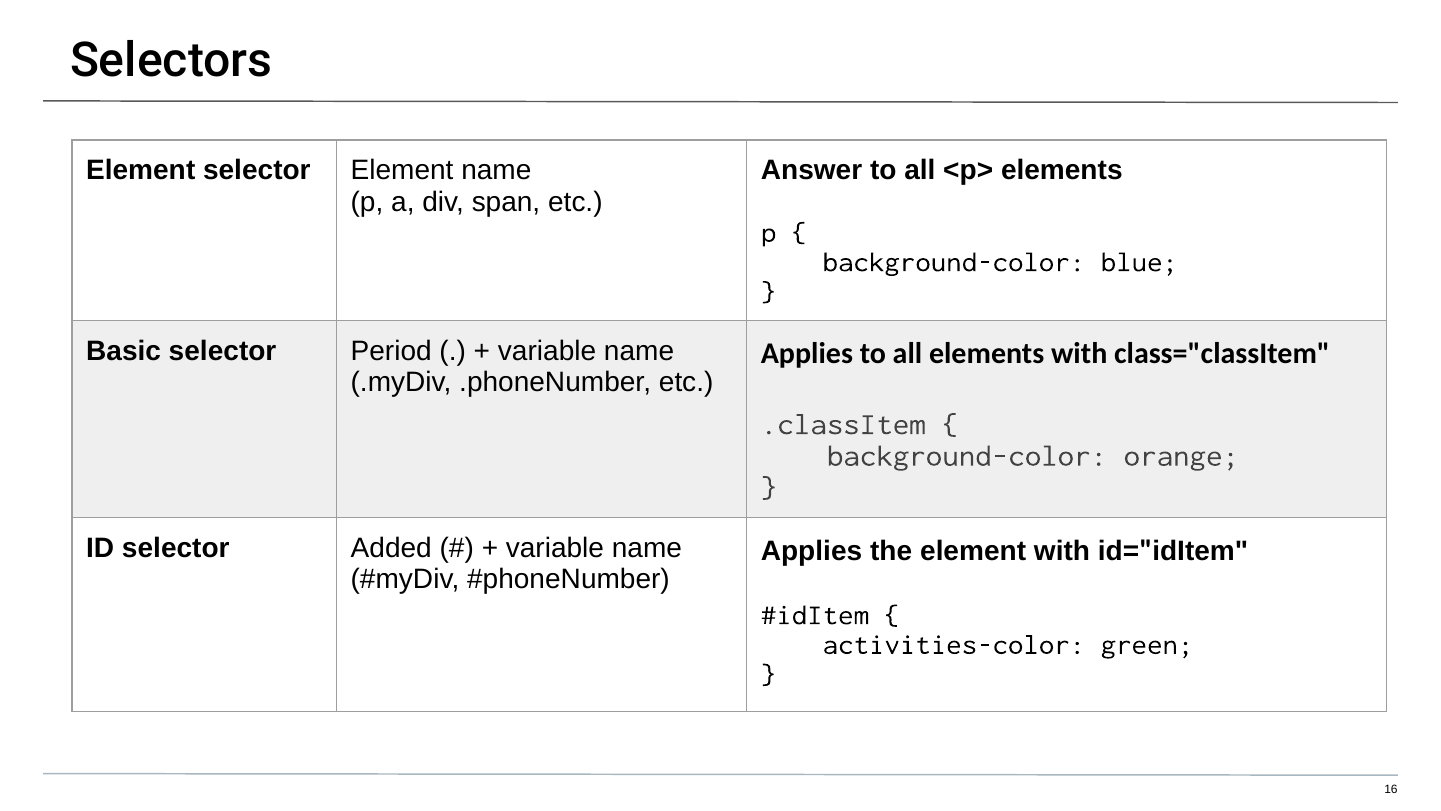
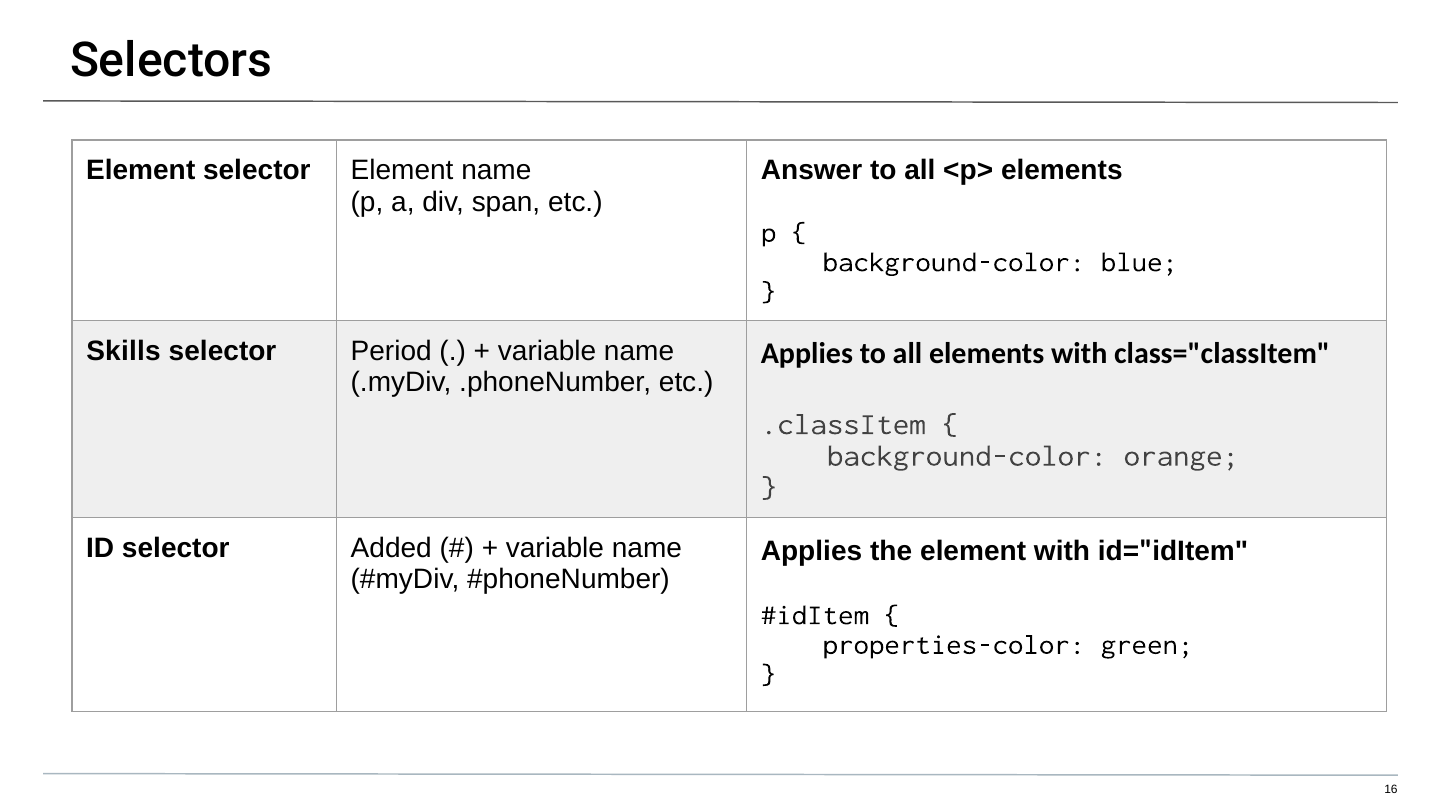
Basic: Basic -> Skills (124, 351)
activities-color: activities-color -> properties-color (954, 644)
